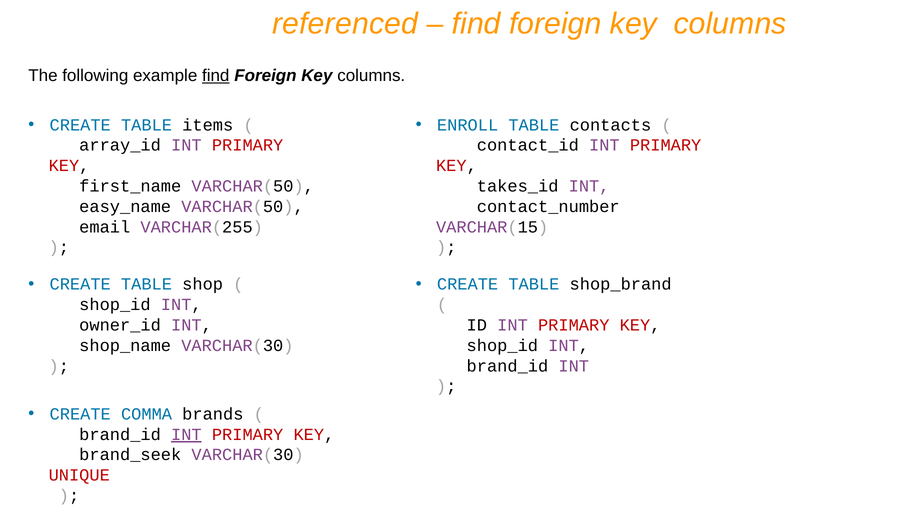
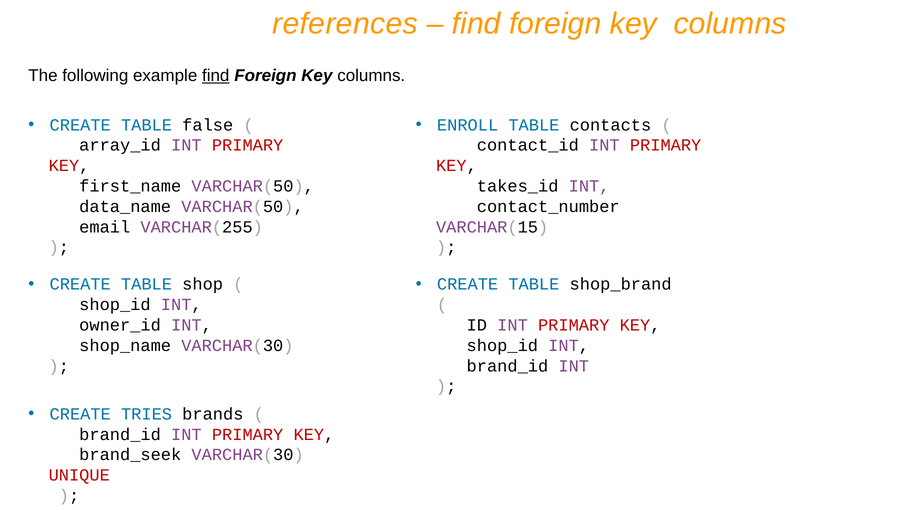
referenced: referenced -> references (345, 24)
items: items -> false (208, 125)
easy_name: easy_name -> data_name (125, 207)
COMMA: COMMA -> TRIES (147, 414)
INT underline: present -> none (186, 435)
